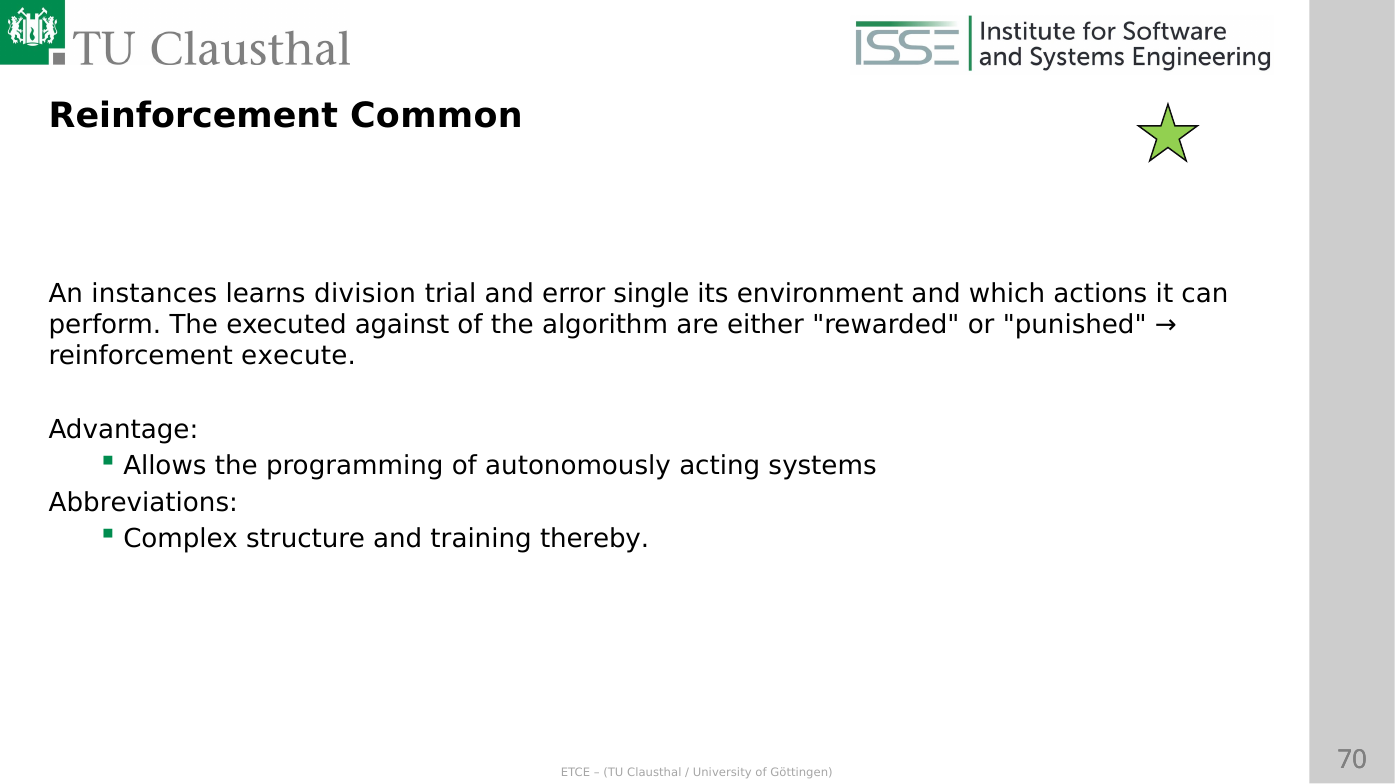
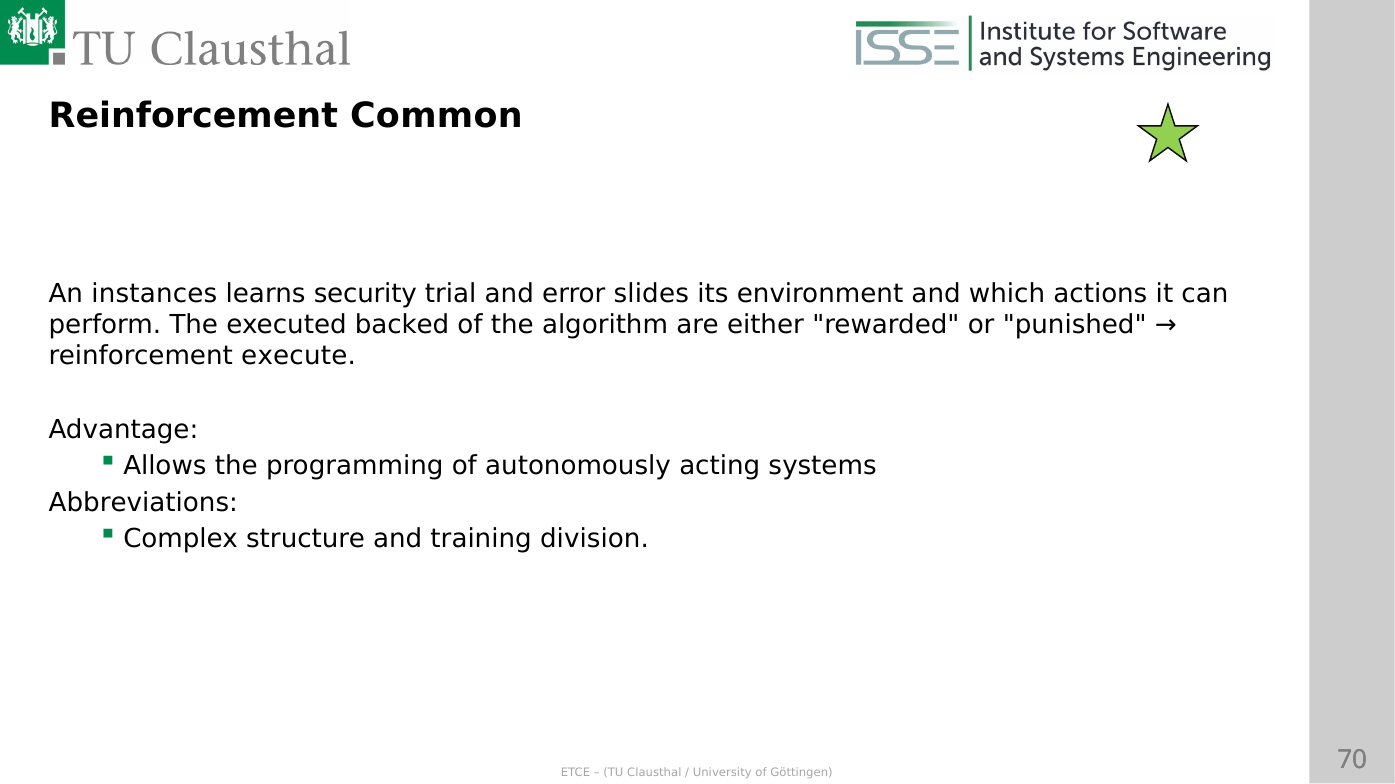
division: division -> security (365, 294)
single: single -> slides (651, 294)
against: against -> backed (402, 325)
thereby: thereby -> division (594, 540)
